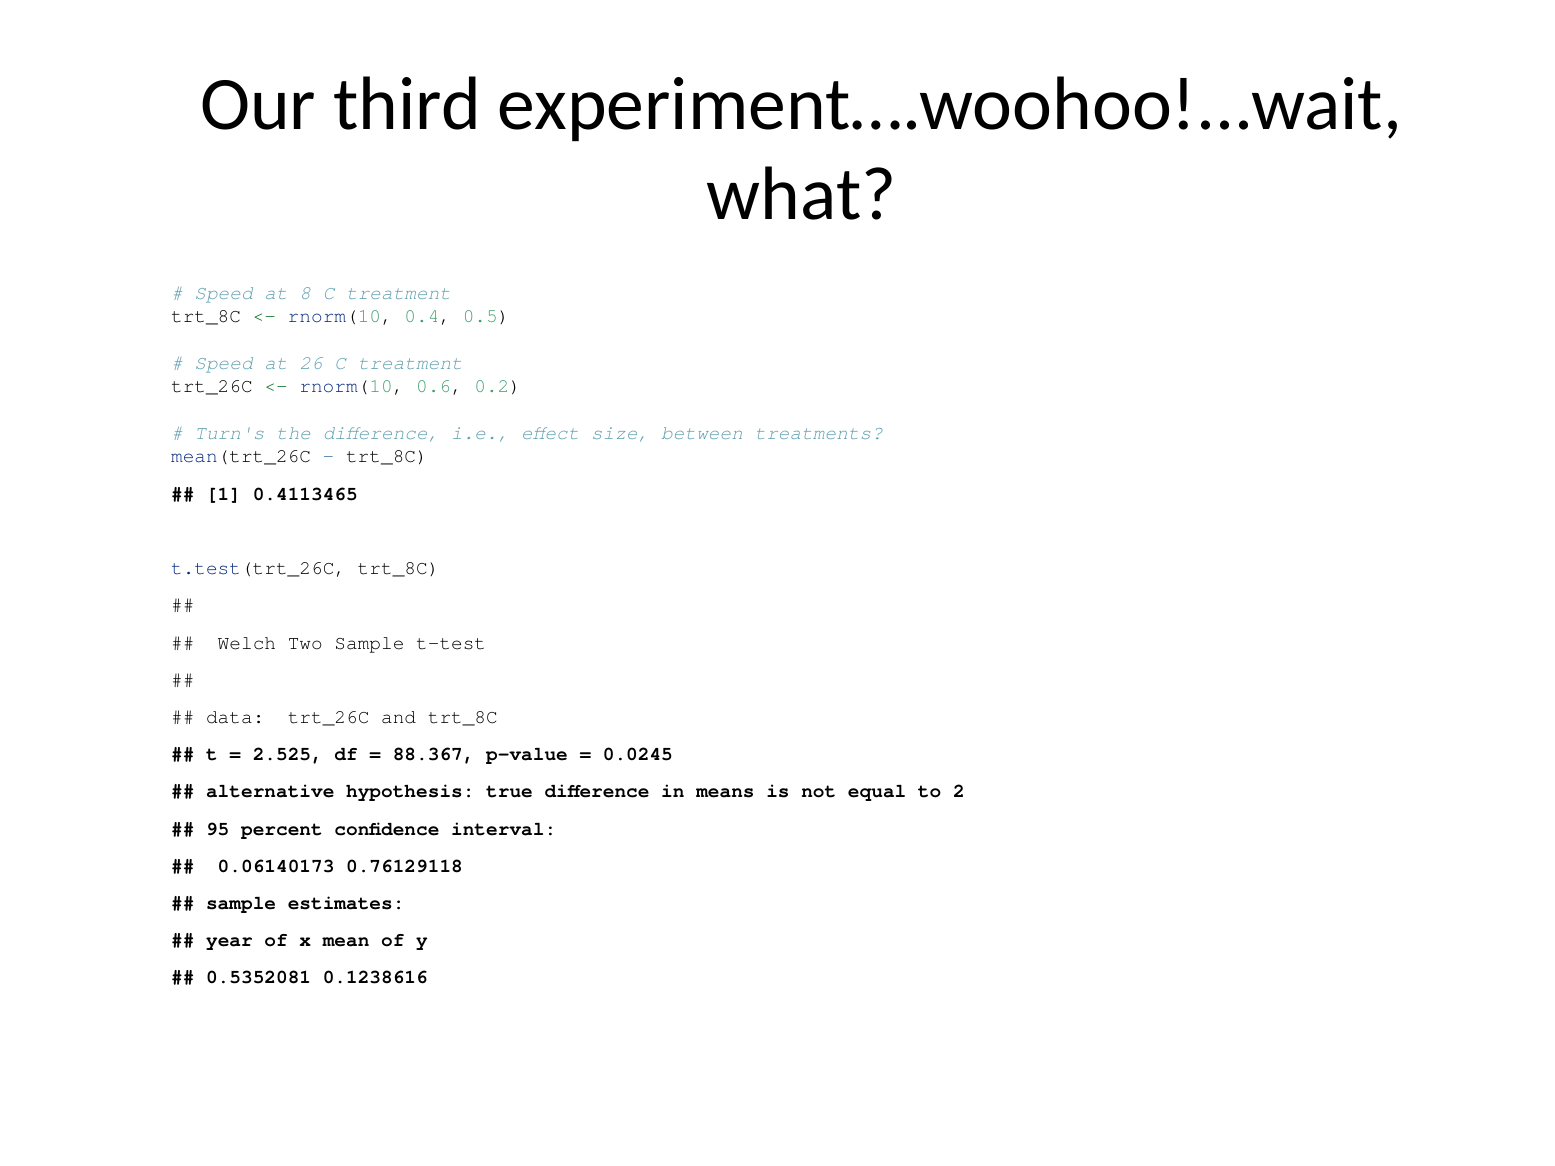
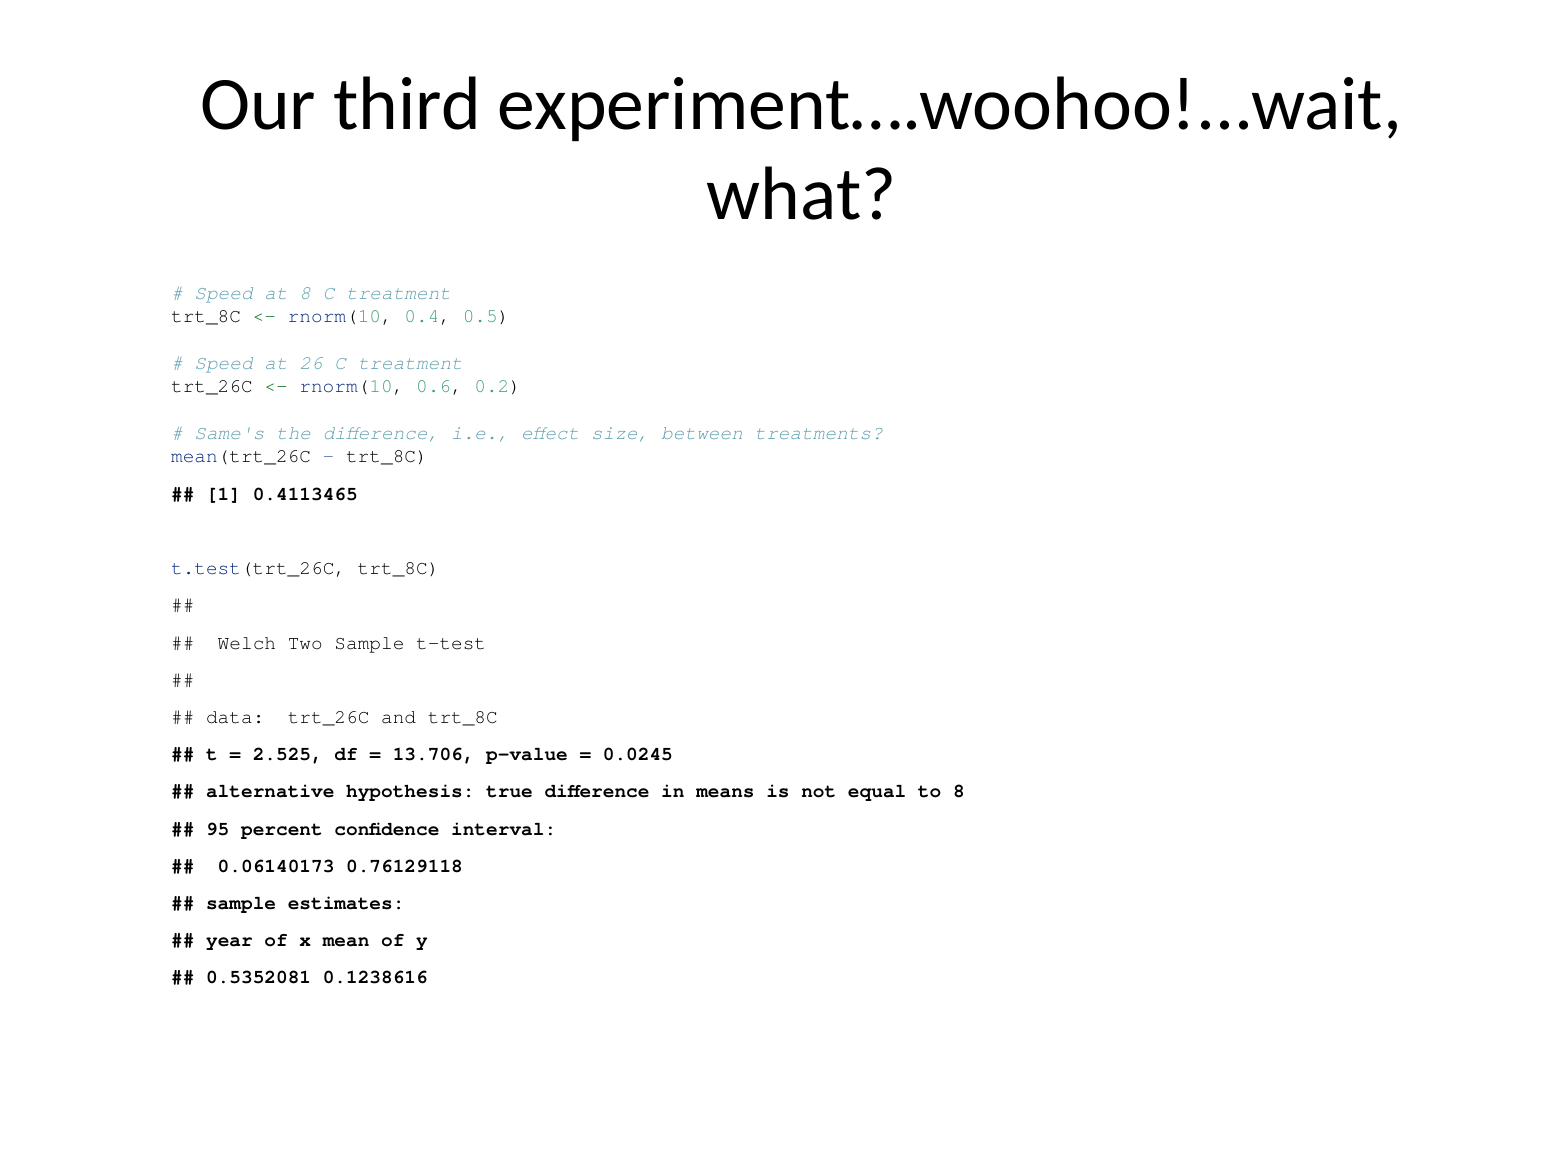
Turn's: Turn's -> Same's (229, 433)
88.367: 88.367 -> 13.706 (434, 754)
to 2: 2 -> 8 (959, 792)
